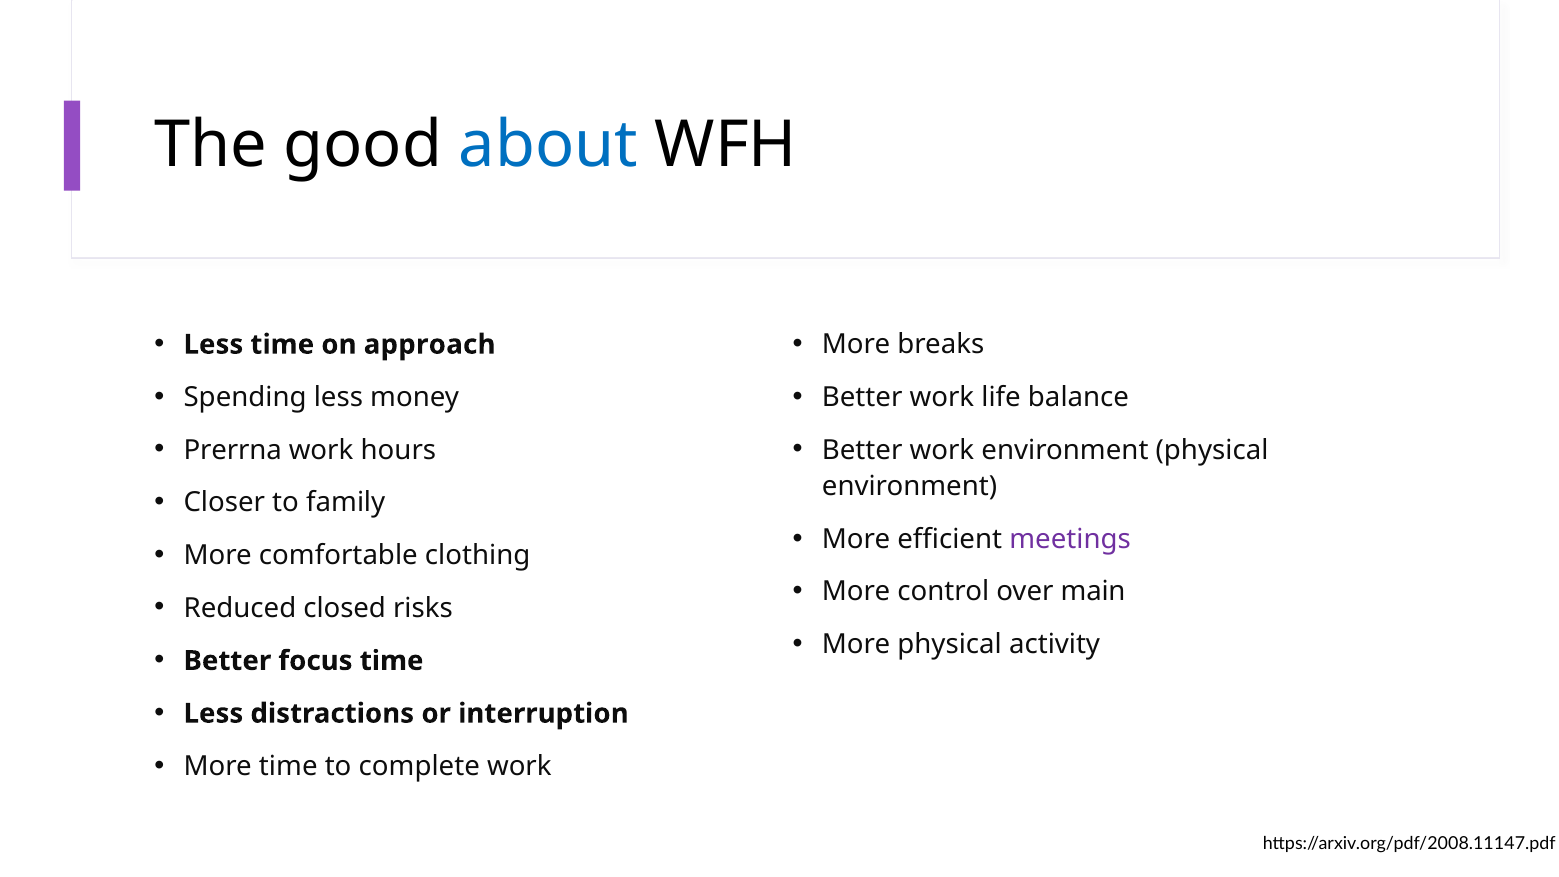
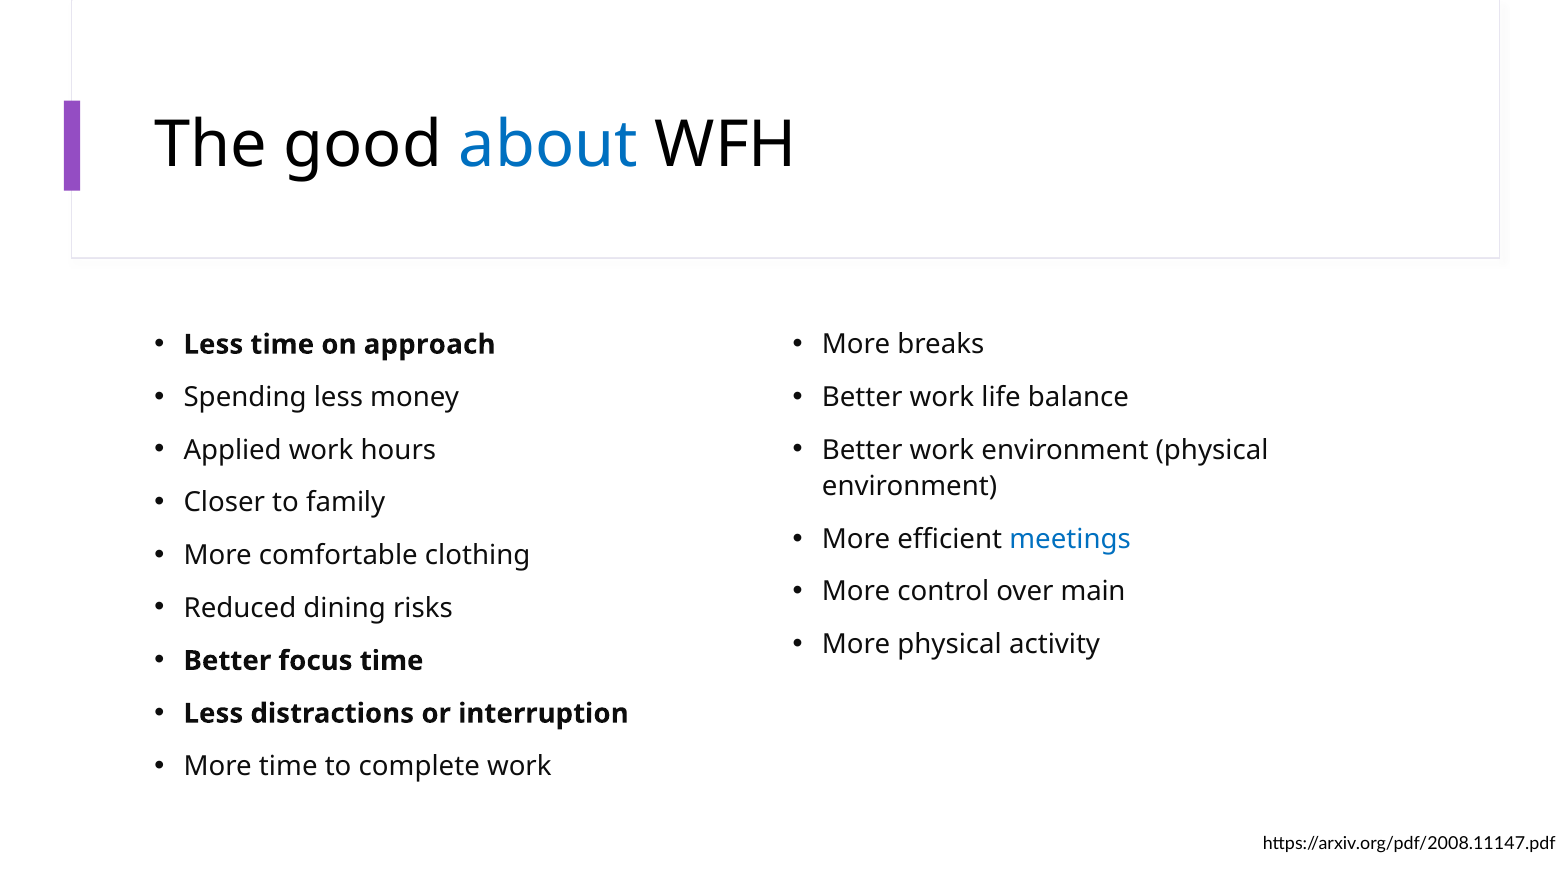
Prerrna: Prerrna -> Applied (233, 450)
meetings colour: purple -> blue (1070, 539)
closed: closed -> dining (345, 608)
